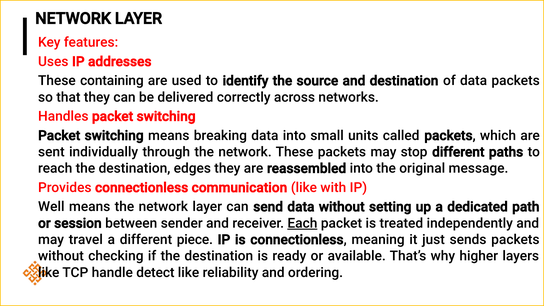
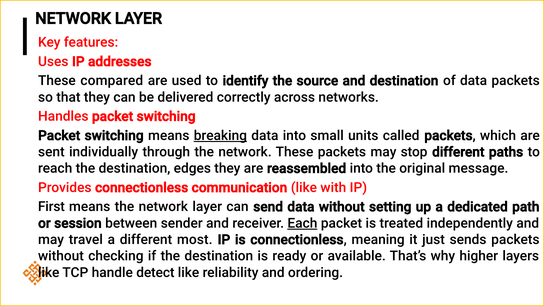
containing: containing -> compared (112, 81)
breaking underline: none -> present (220, 136)
Well: Well -> First (51, 207)
piece: piece -> most (195, 240)
